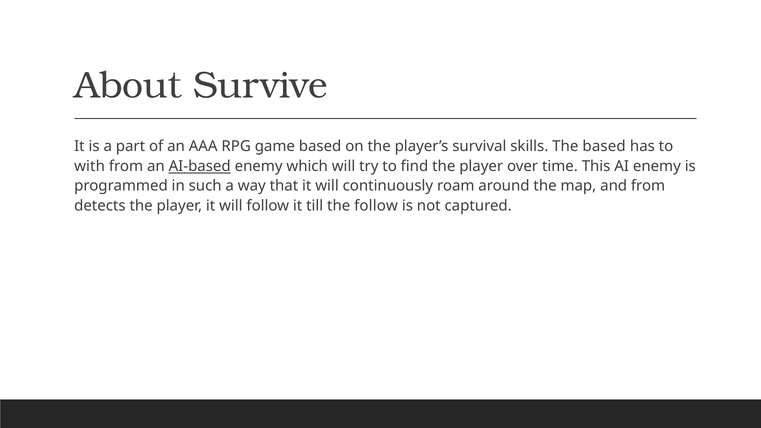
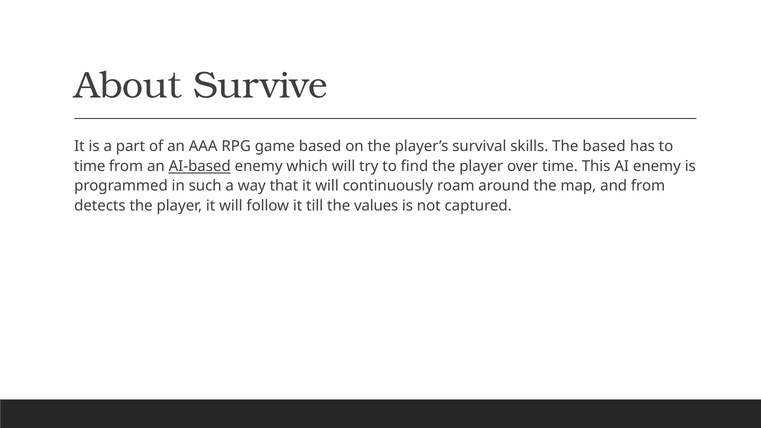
with: with -> time (90, 166)
the follow: follow -> values (376, 206)
